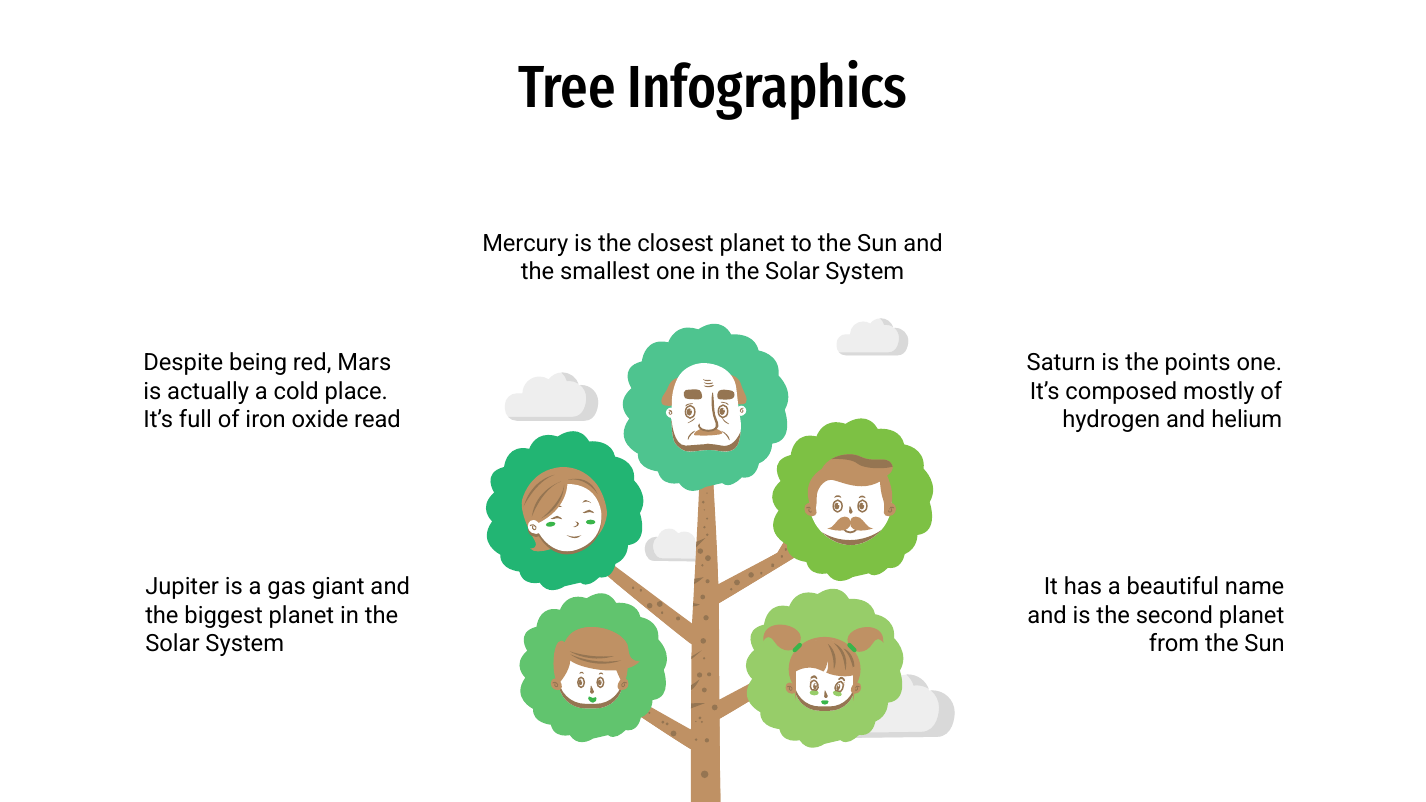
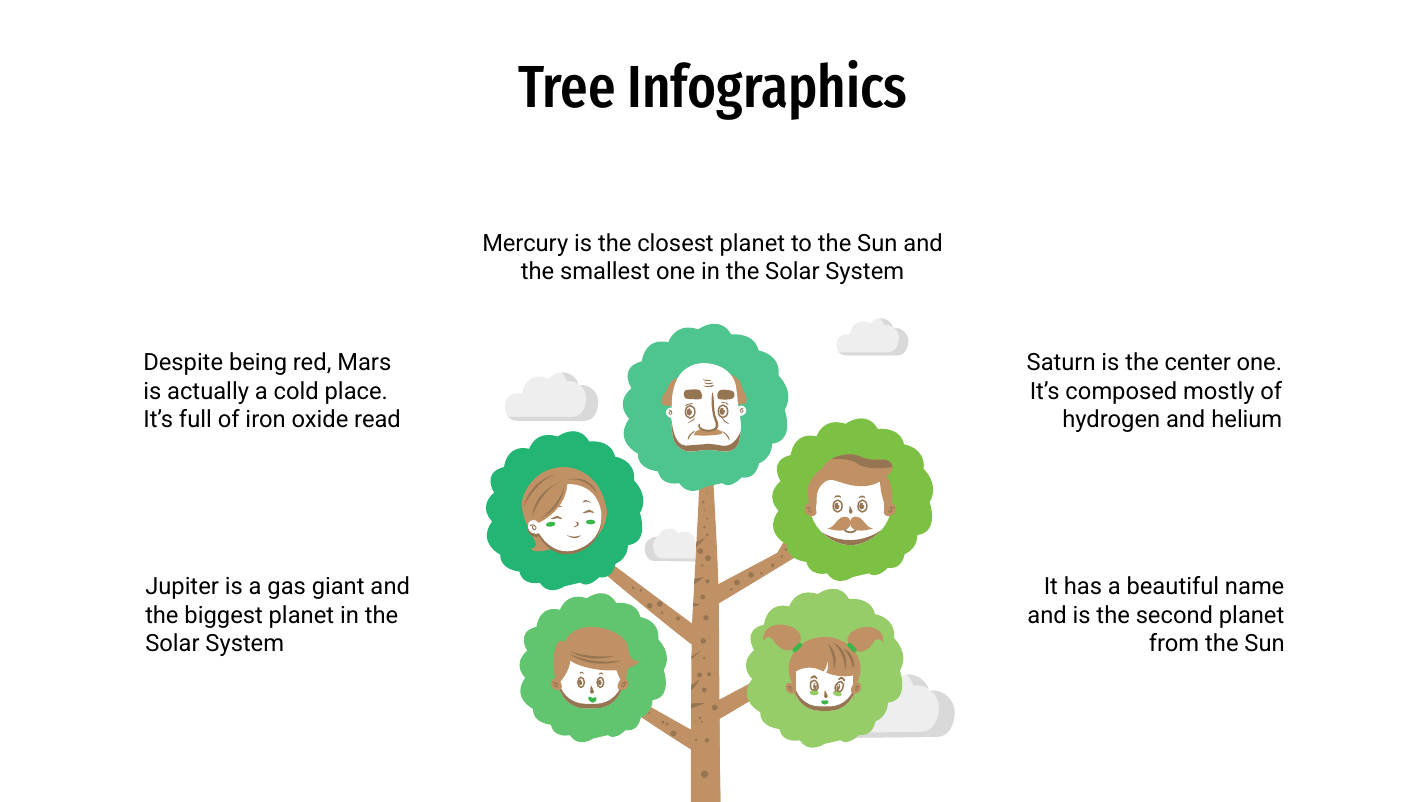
points: points -> center (1198, 363)
